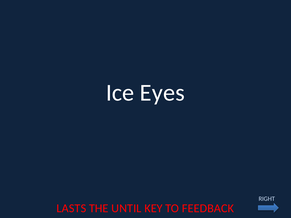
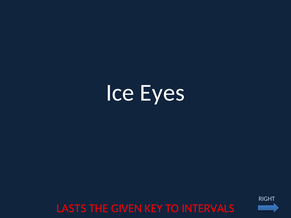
UNTIL: UNTIL -> GIVEN (127, 209)
FEEDBACK: FEEDBACK -> INTERVALS (208, 209)
